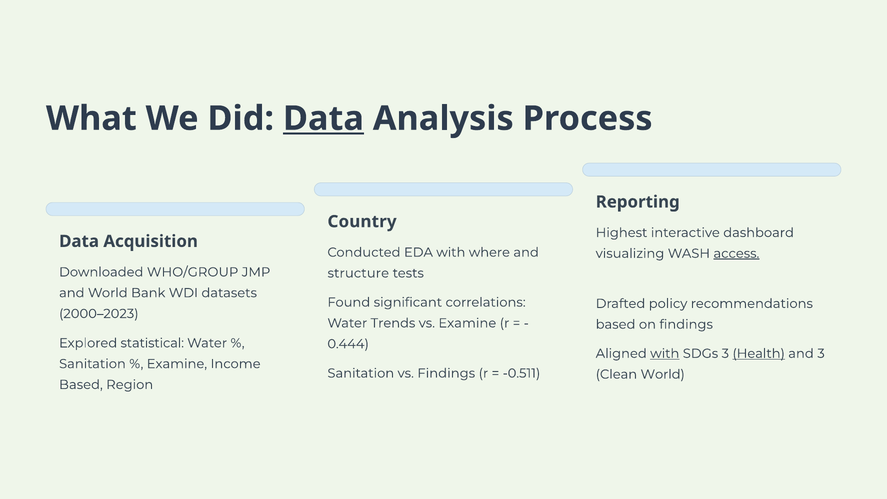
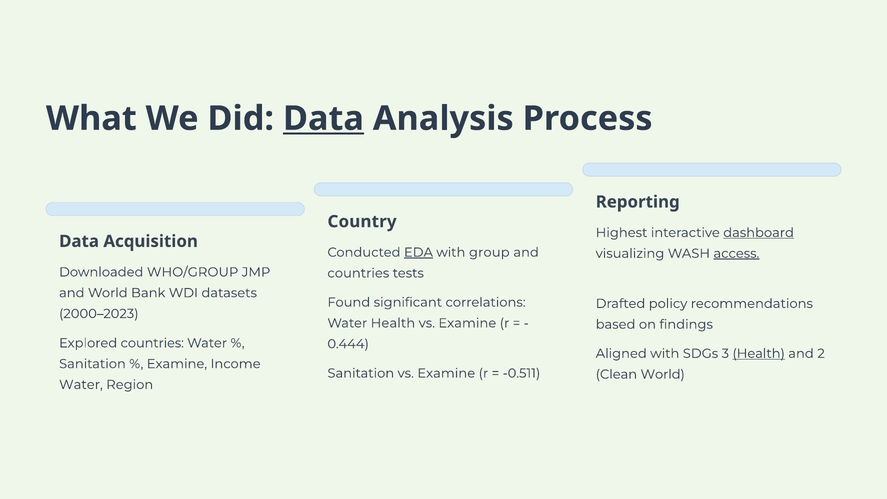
dashboard underline: none -> present (759, 233)
EDA underline: none -> present (418, 252)
where: where -> group (489, 252)
structure: structure -> countries (358, 273)
Water Trends: Trends -> Health (393, 323)
Explored statistical: statistical -> countries (152, 343)
with underline: present -> none (665, 353)
and 3: 3 -> 2 (821, 353)
Sanitation vs Findings: Findings -> Examine (446, 373)
Based: Based -> Water (81, 385)
